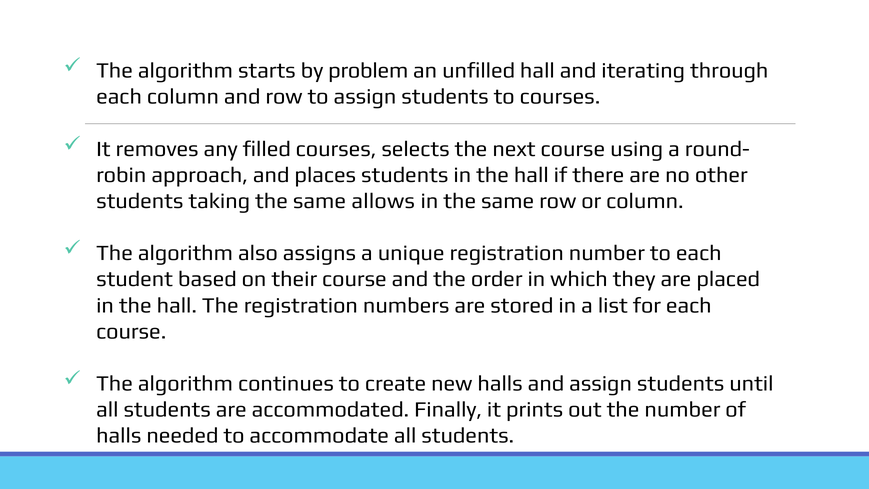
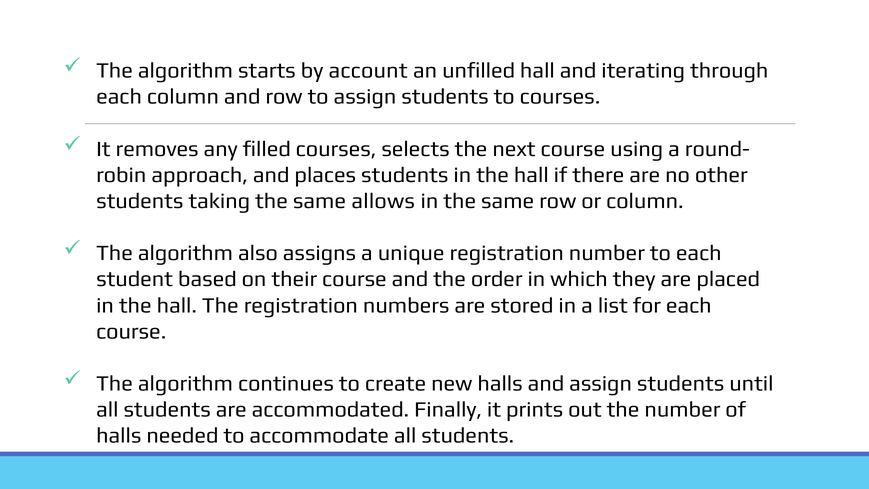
problem: problem -> account (368, 71)
